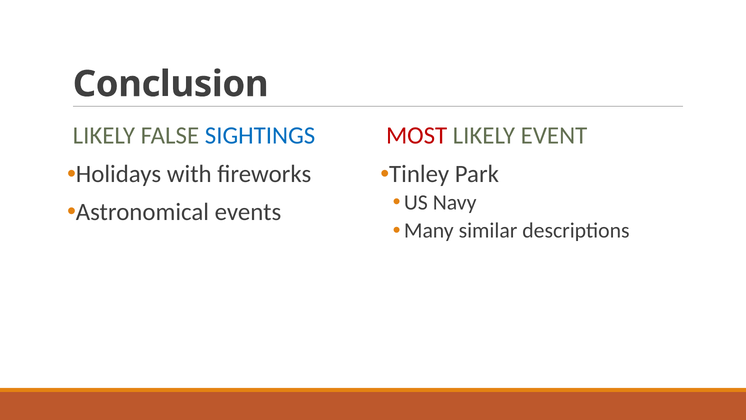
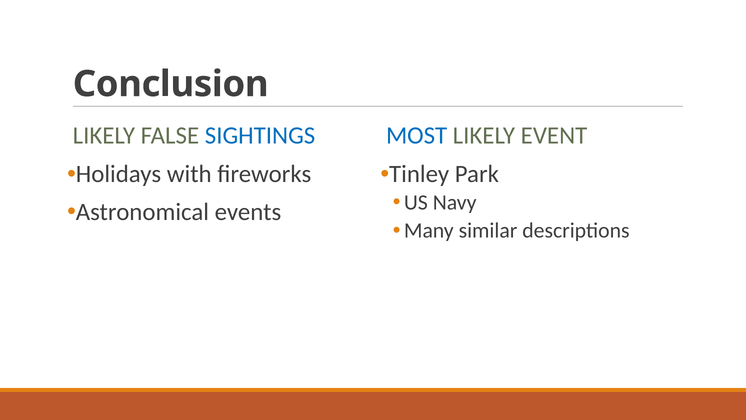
MOST colour: red -> blue (417, 135)
